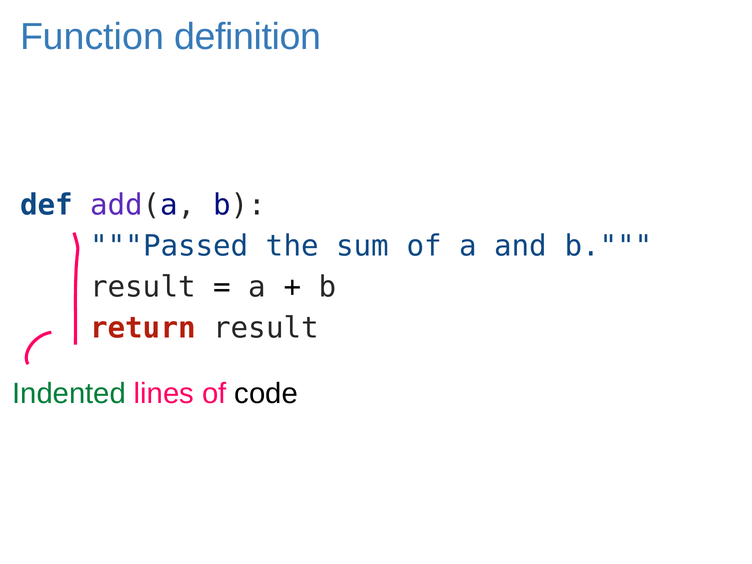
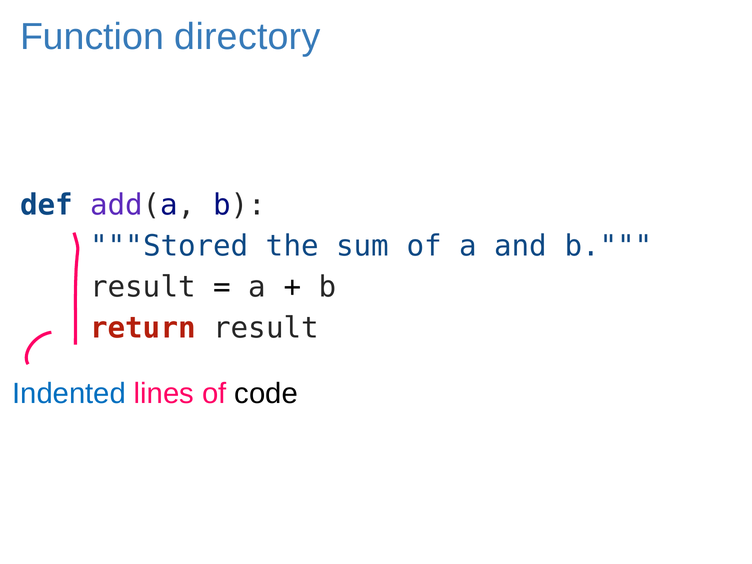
definition: definition -> directory (247, 37)
Passed: Passed -> Stored (169, 246)
Indented colour: green -> blue (69, 393)
